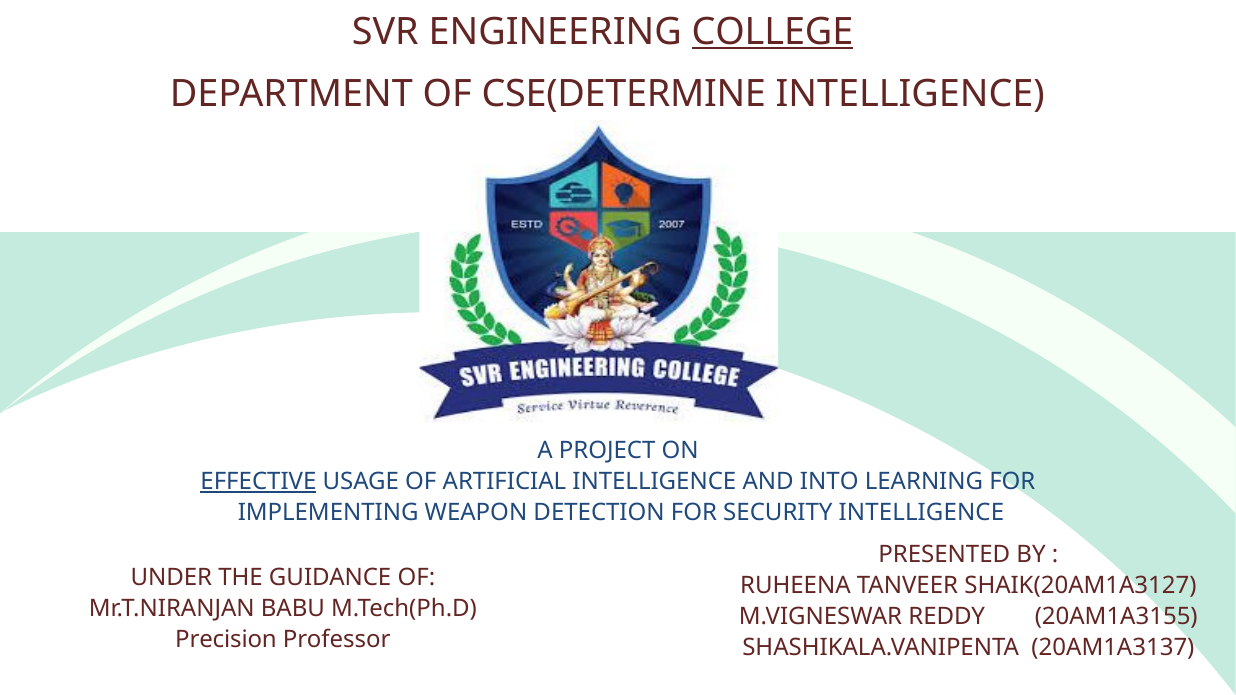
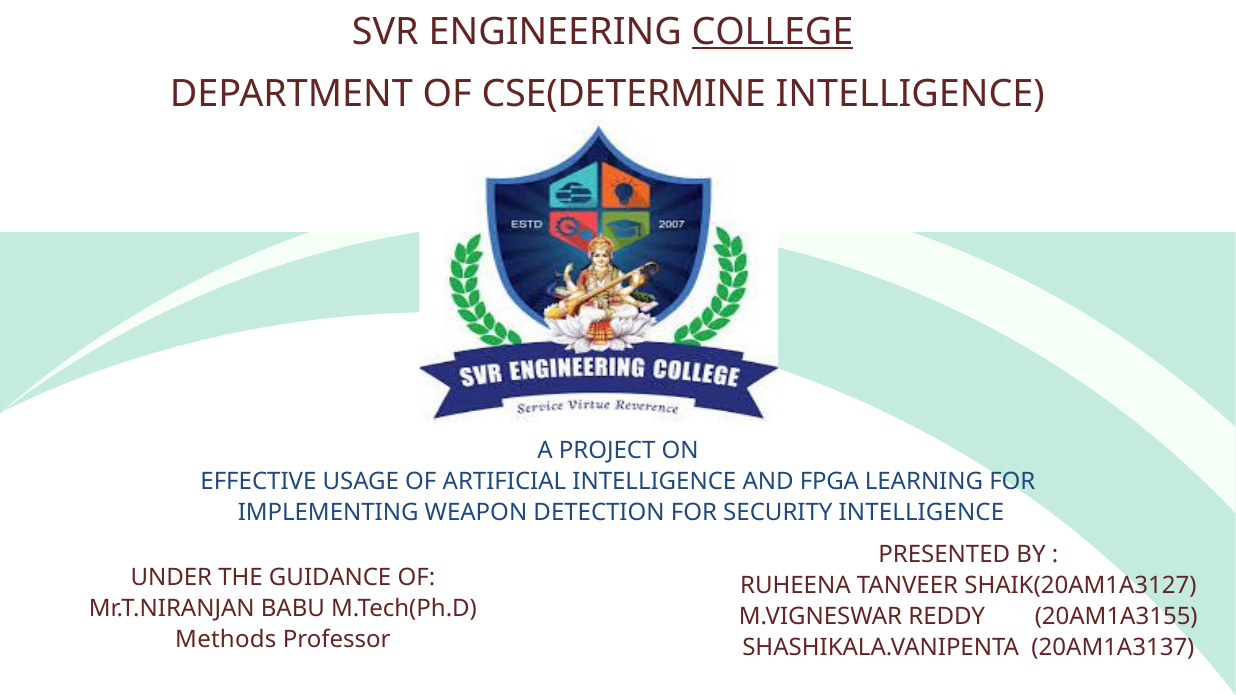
EFFECTIVE underline: present -> none (258, 482)
INTO: INTO -> FPGA (829, 482)
Precision: Precision -> Methods (226, 640)
